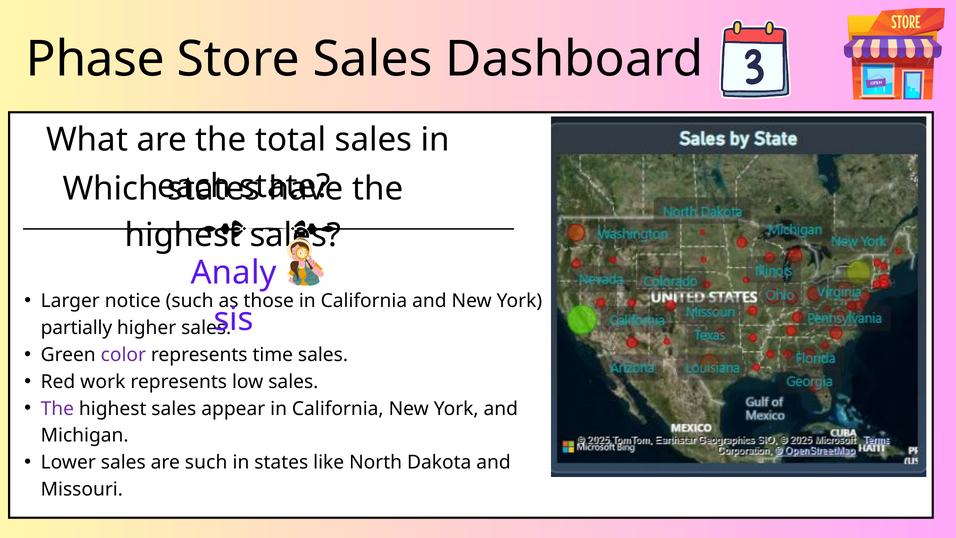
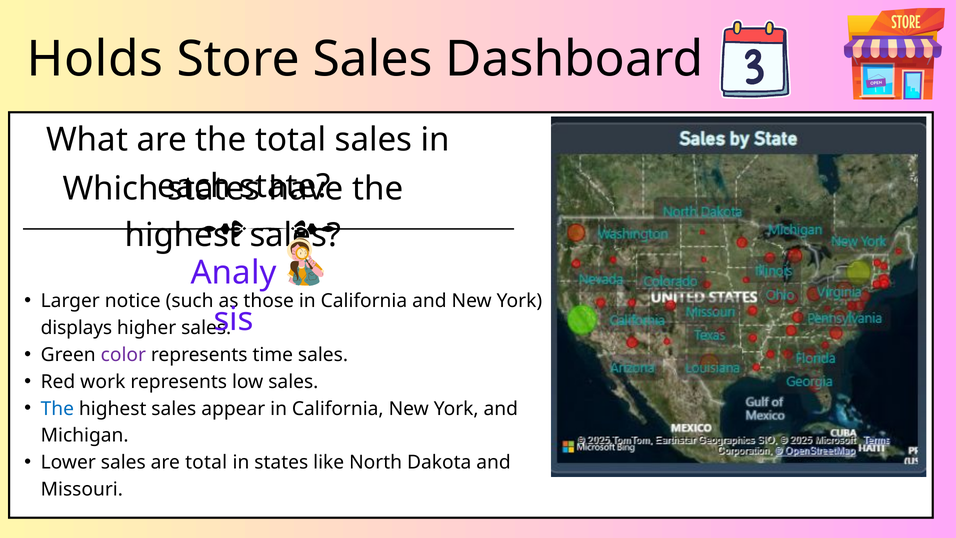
Phase: Phase -> Holds (95, 59)
partially: partially -> displays (76, 328)
The colour: purple -> blue (57, 409)
are such: such -> total (206, 462)
